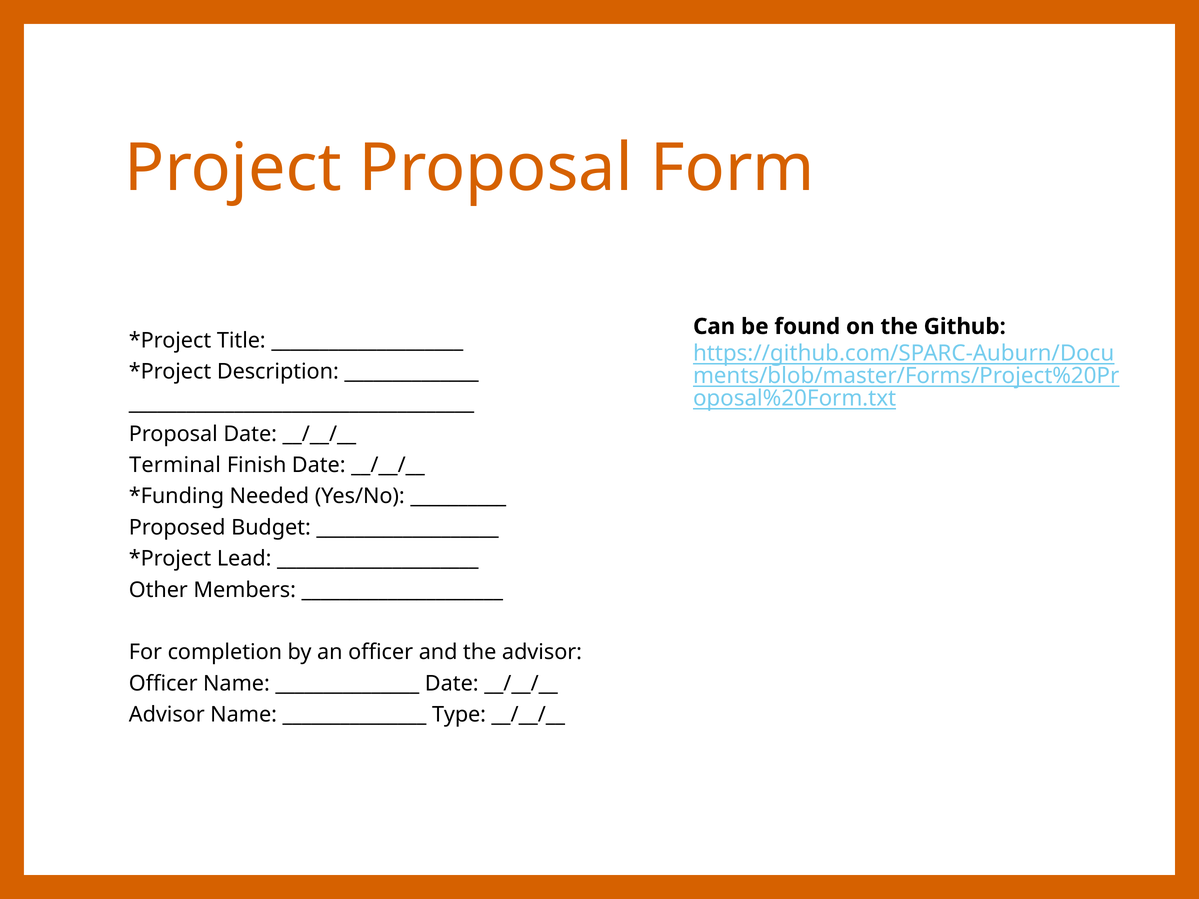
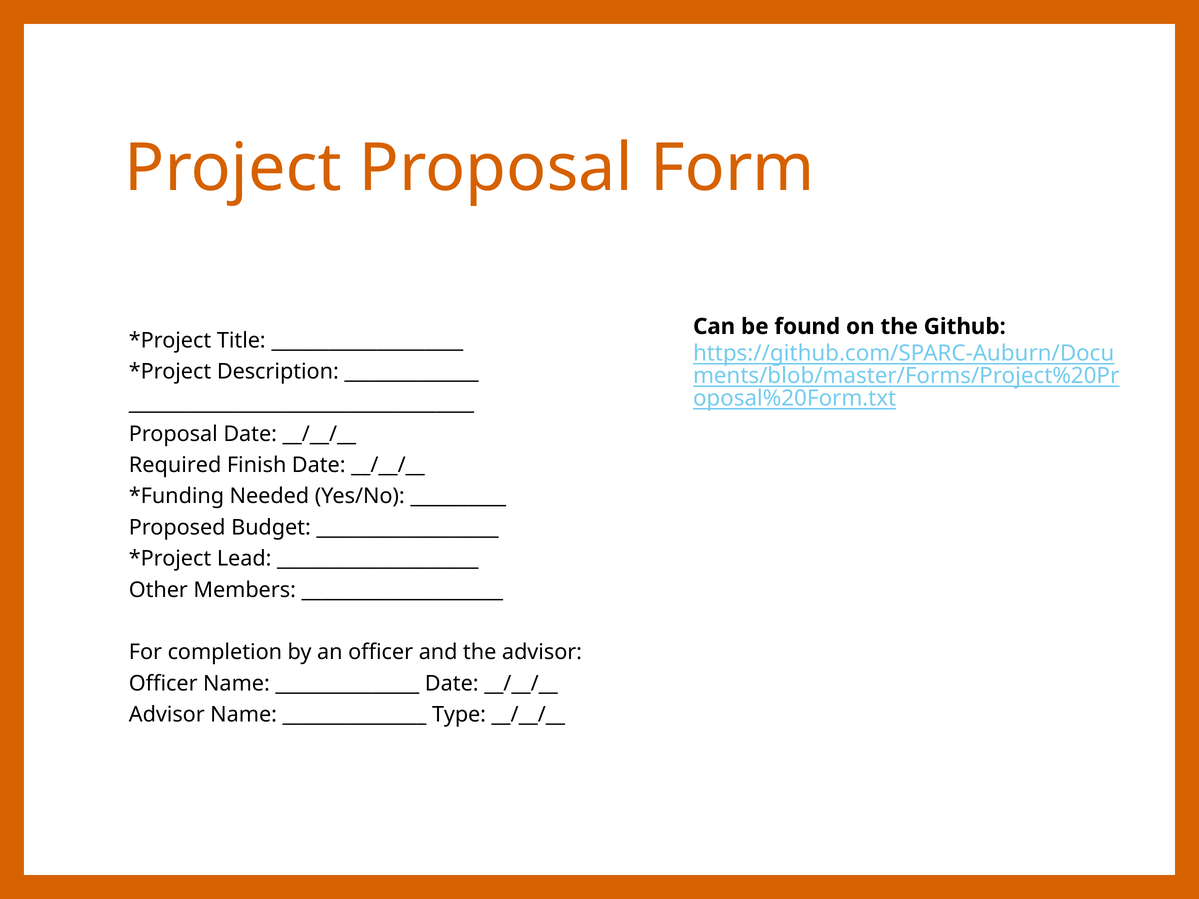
Terminal: Terminal -> Required (175, 465)
